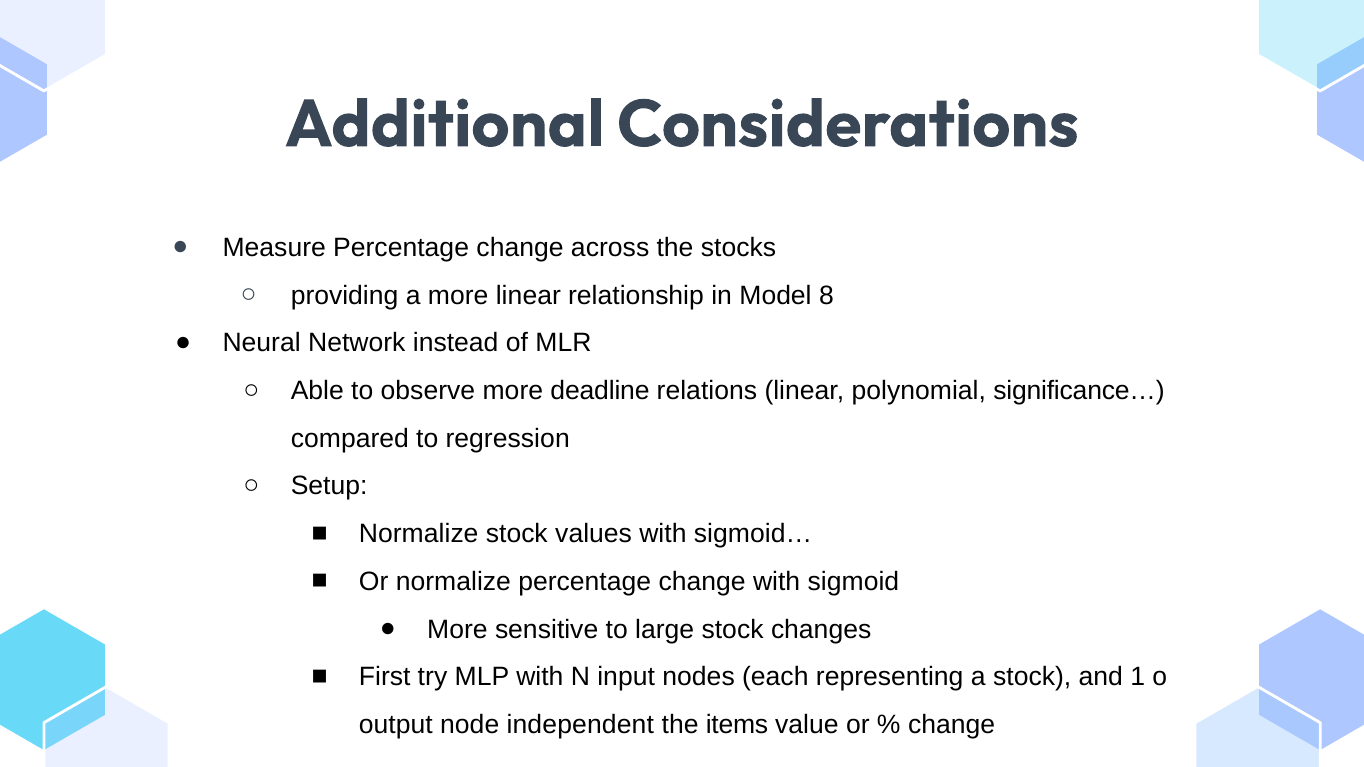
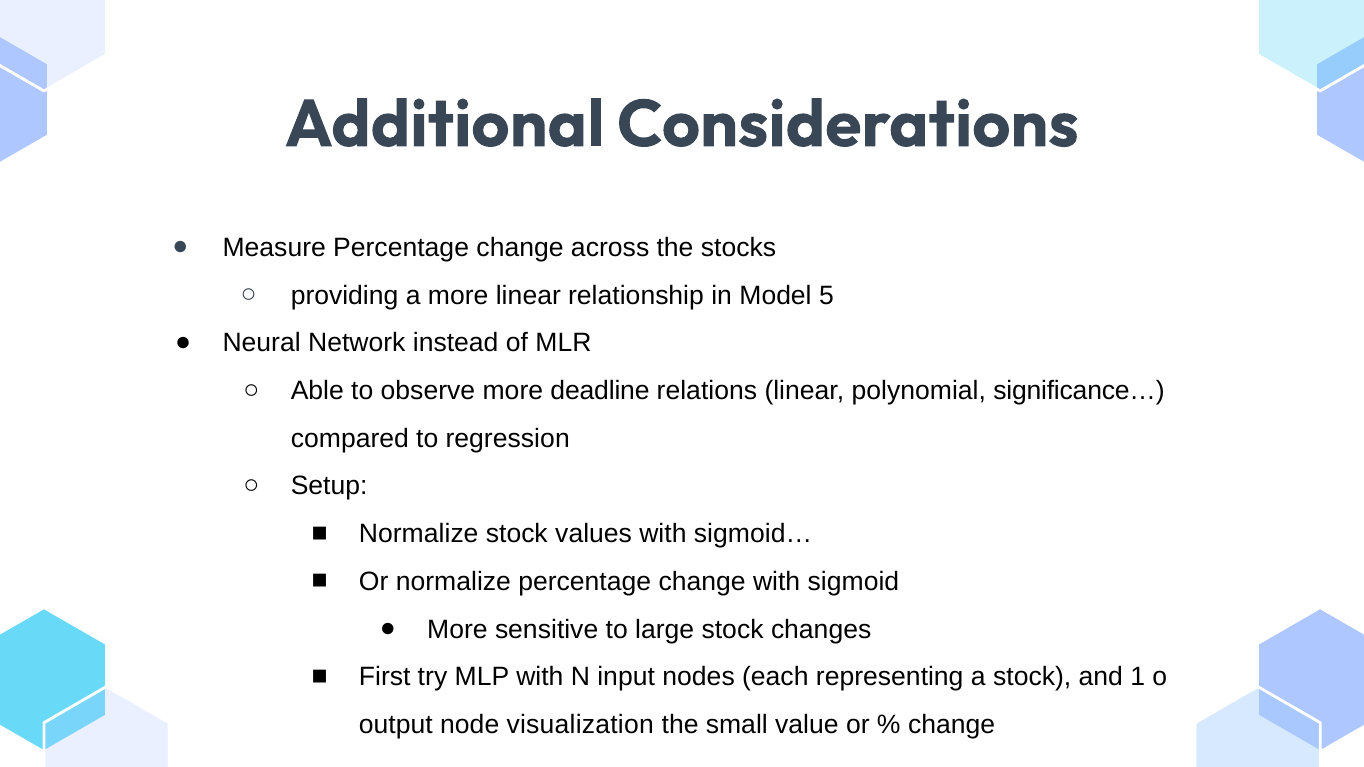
8: 8 -> 5 (826, 295)
independent: independent -> visualization (580, 725)
items: items -> small (737, 725)
